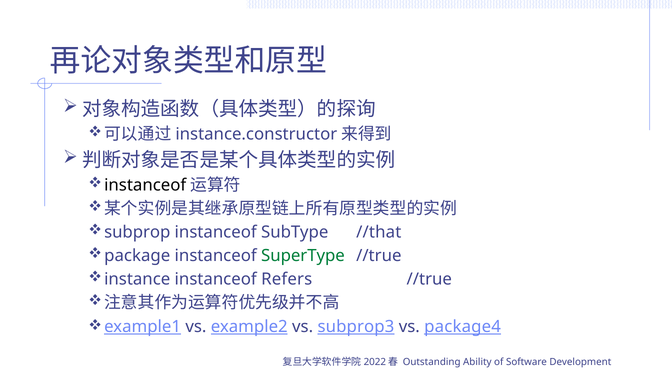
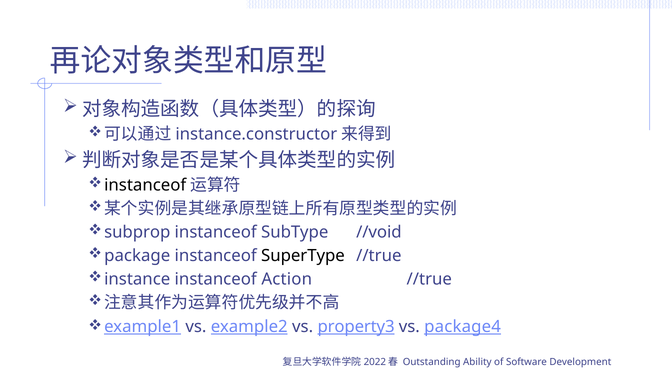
//that: //that -> //void (379, 232)
SuperType colour: green -> black (303, 256)
Refers: Refers -> Action (287, 279)
subprop3: subprop3 -> property3 (356, 326)
